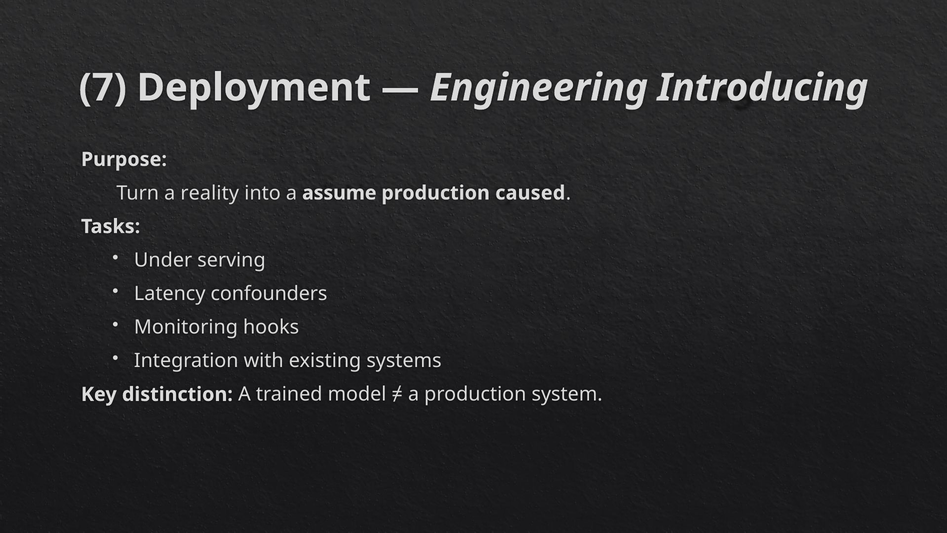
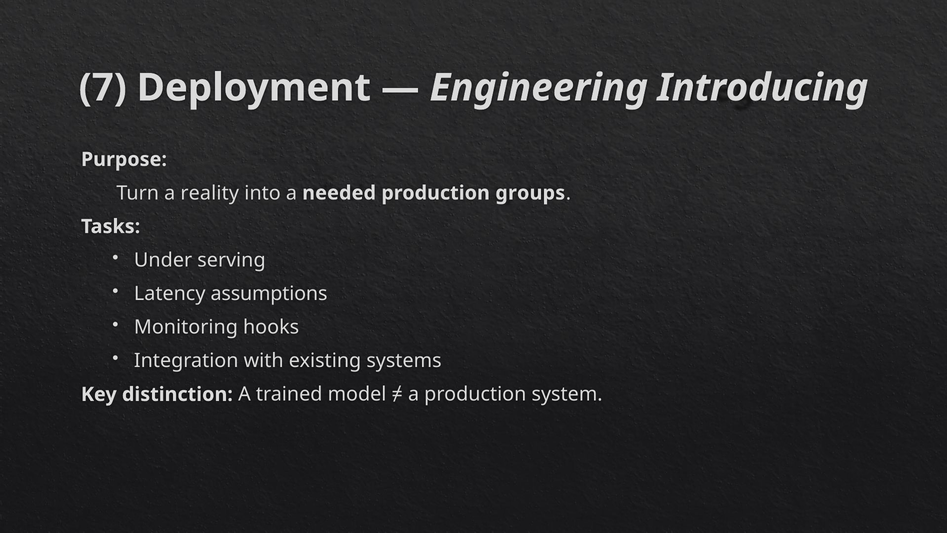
assume: assume -> needed (339, 193)
caused: caused -> groups (530, 193)
confounders: confounders -> assumptions (269, 294)
